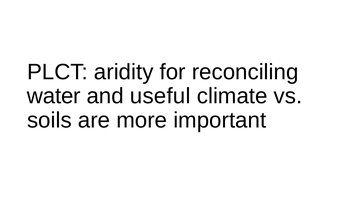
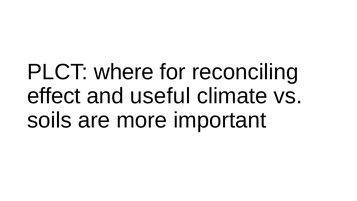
aridity: aridity -> where (124, 72)
water: water -> effect (54, 96)
